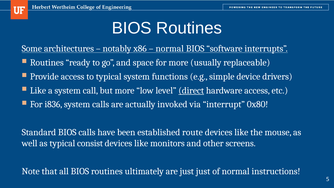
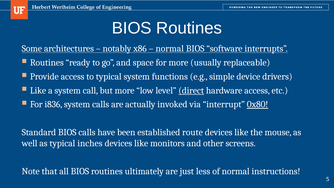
0x80 underline: none -> present (258, 104)
consist: consist -> inches (90, 143)
just just: just -> less (203, 171)
